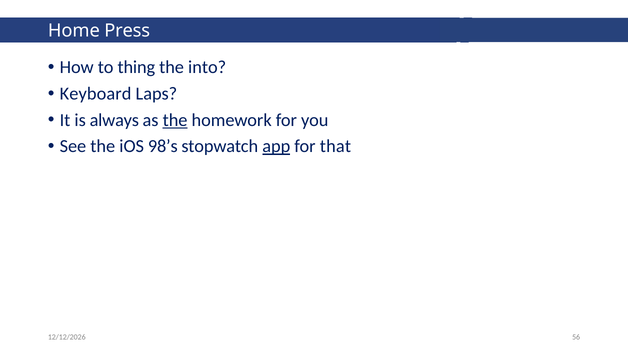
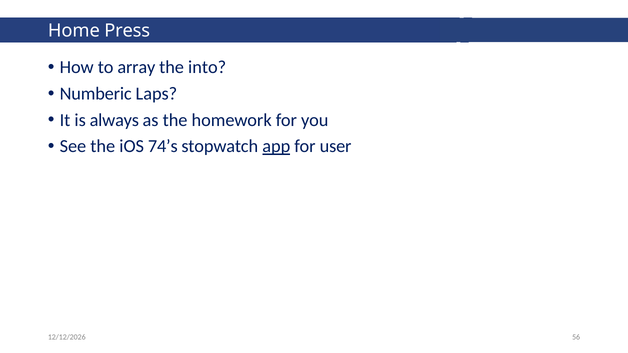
thing: thing -> array (136, 67)
Keyboard: Keyboard -> Numberic (96, 94)
the underline: present -> none (175, 120)
98’s: 98’s -> 74’s (163, 146)
that: that -> user (336, 146)
